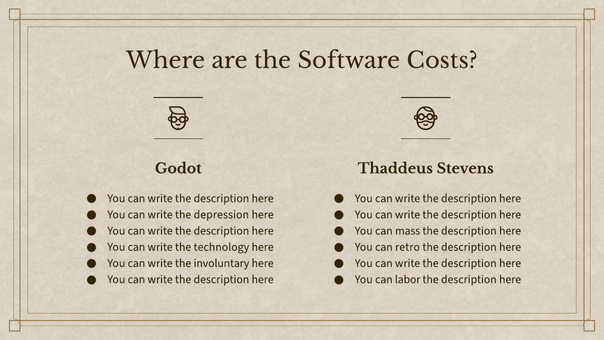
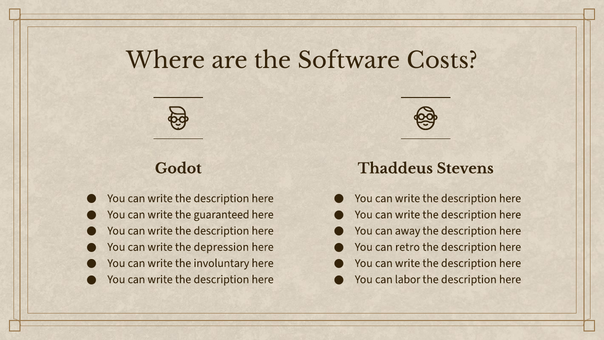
depression: depression -> guaranteed (221, 214)
mass: mass -> away (408, 231)
technology: technology -> depression (221, 247)
